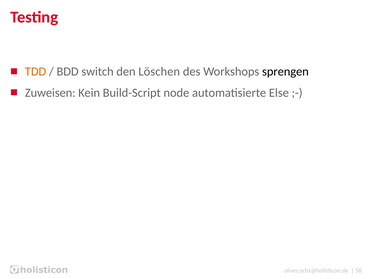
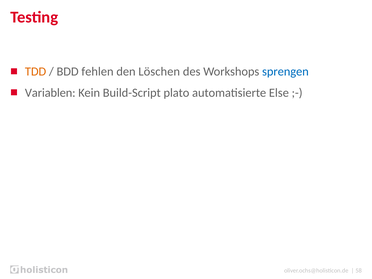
switch: switch -> fehlen (97, 72)
sprengen colour: black -> blue (285, 72)
Zuweisen: Zuweisen -> Variablen (50, 93)
node: node -> plato (176, 93)
